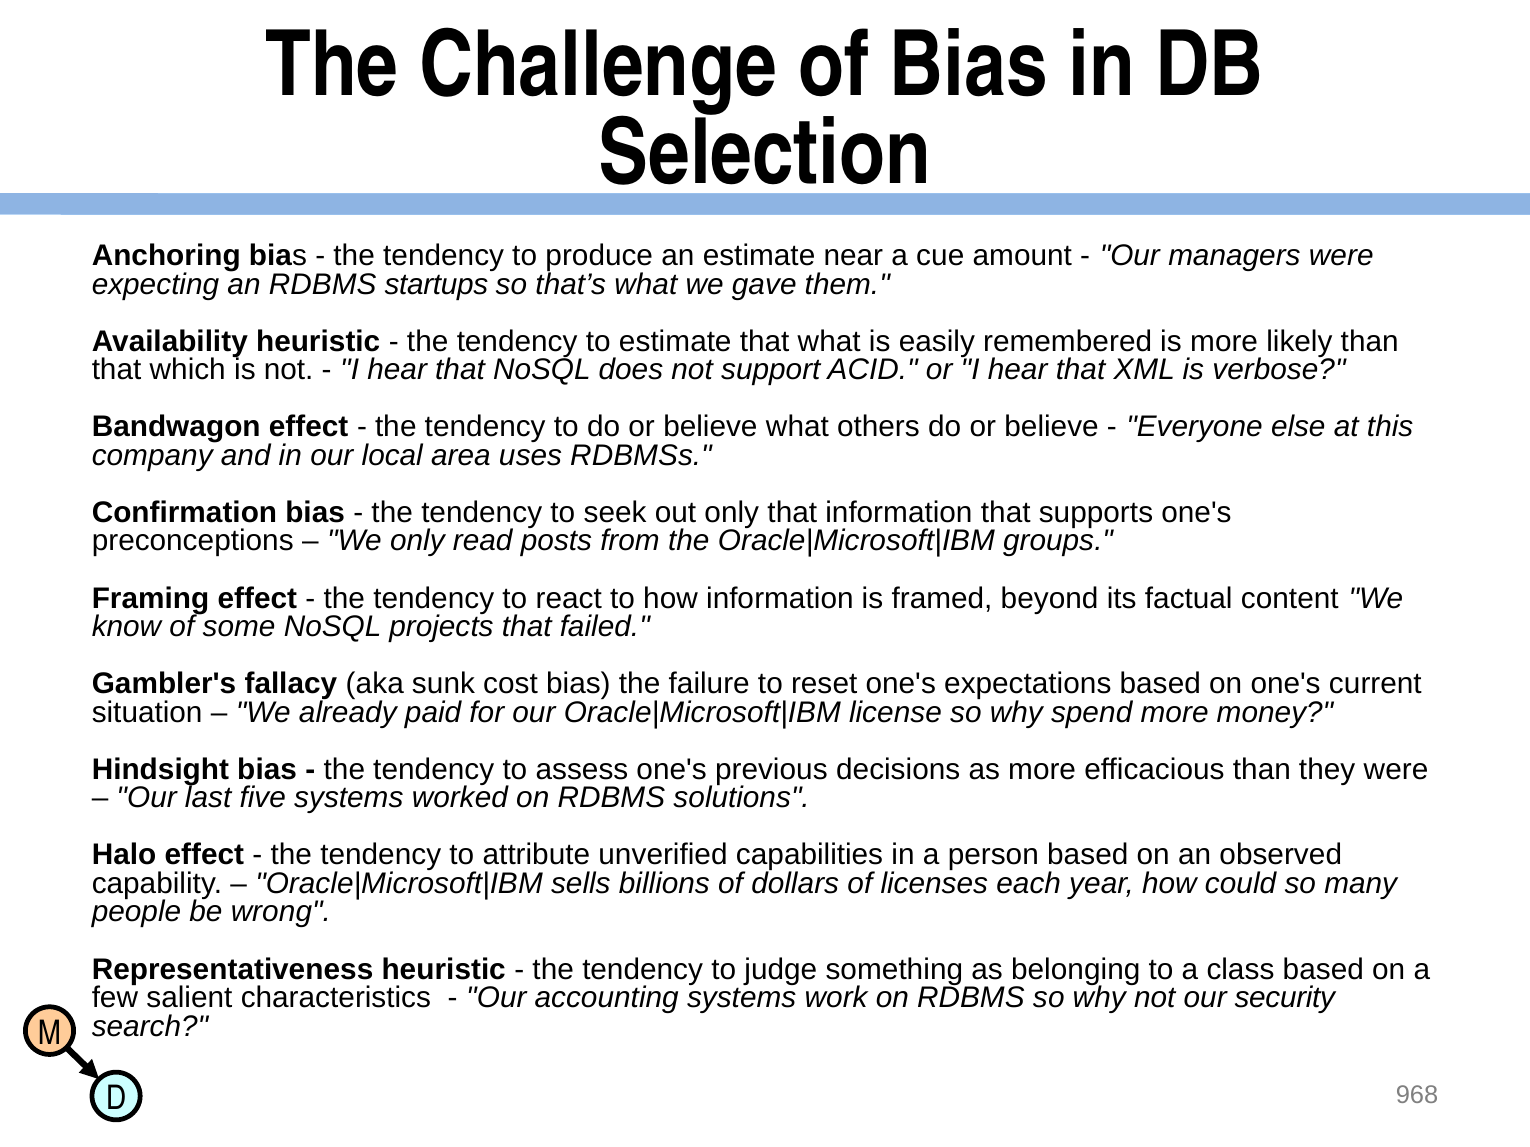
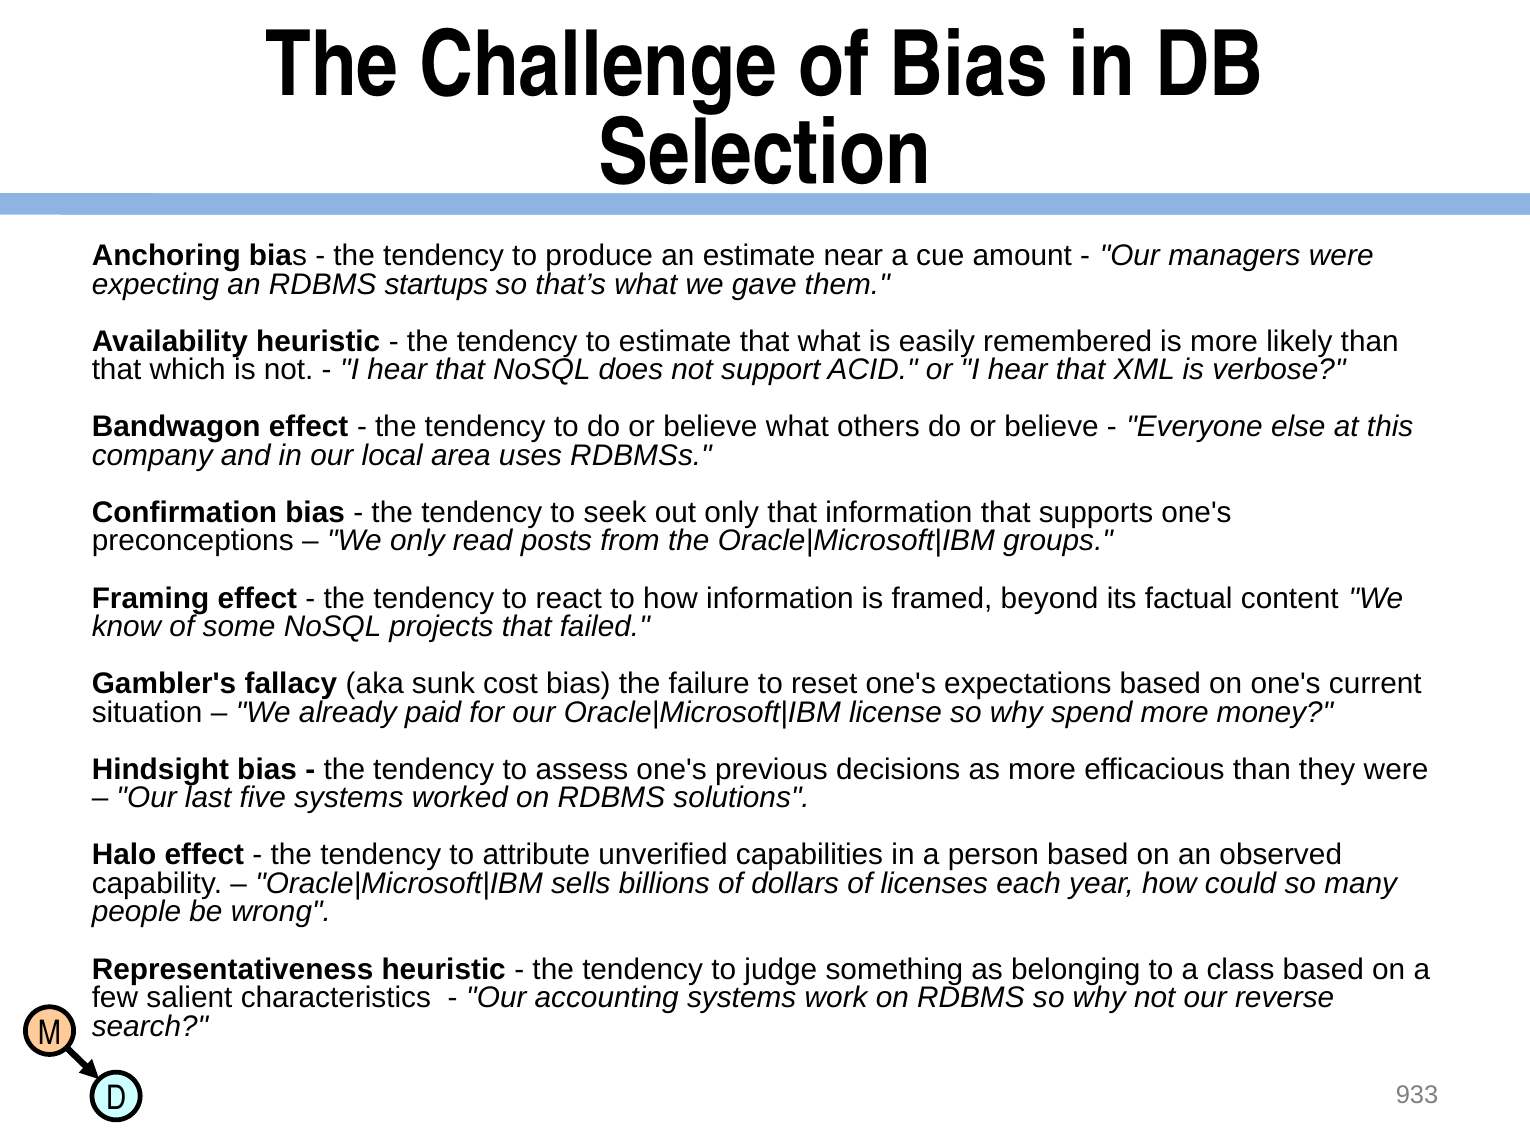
security: security -> reverse (1285, 998)
968: 968 -> 933 (1417, 1096)
